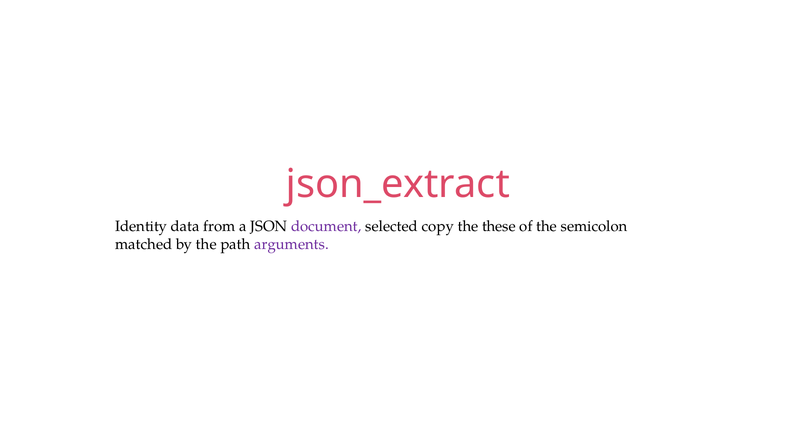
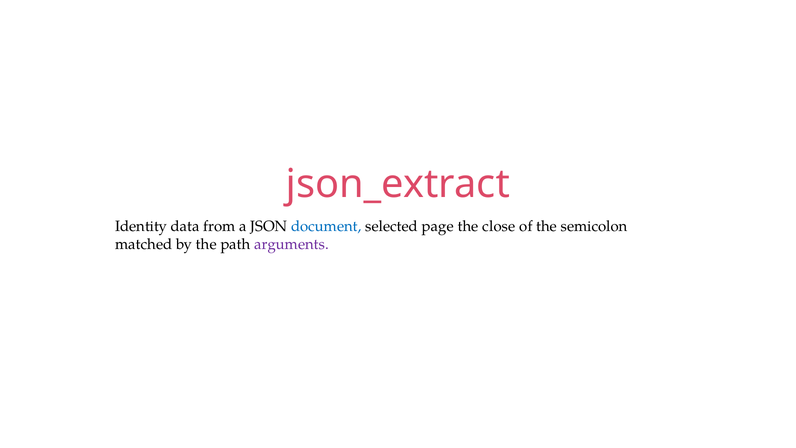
document colour: purple -> blue (326, 226)
copy: copy -> page (438, 226)
these: these -> close (499, 226)
